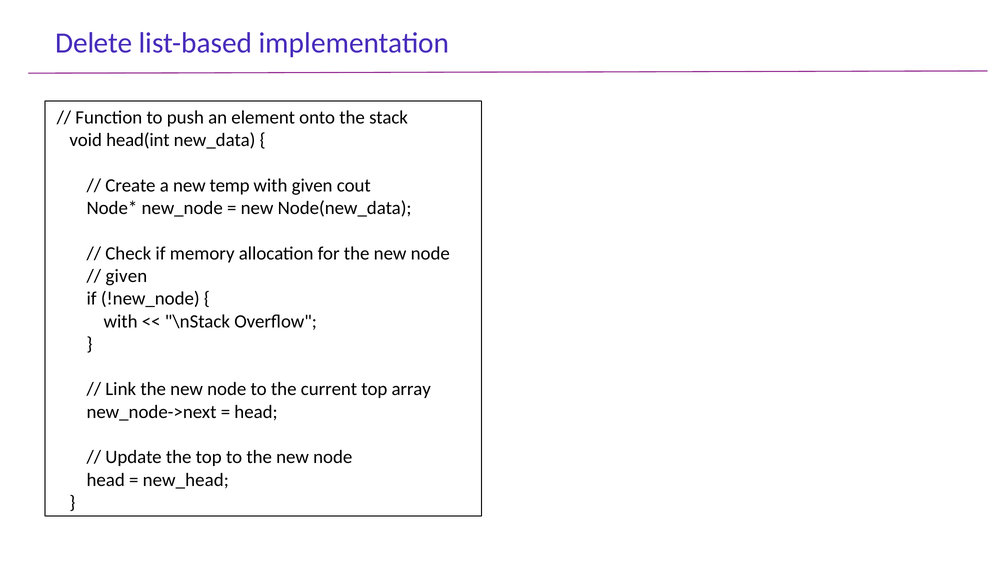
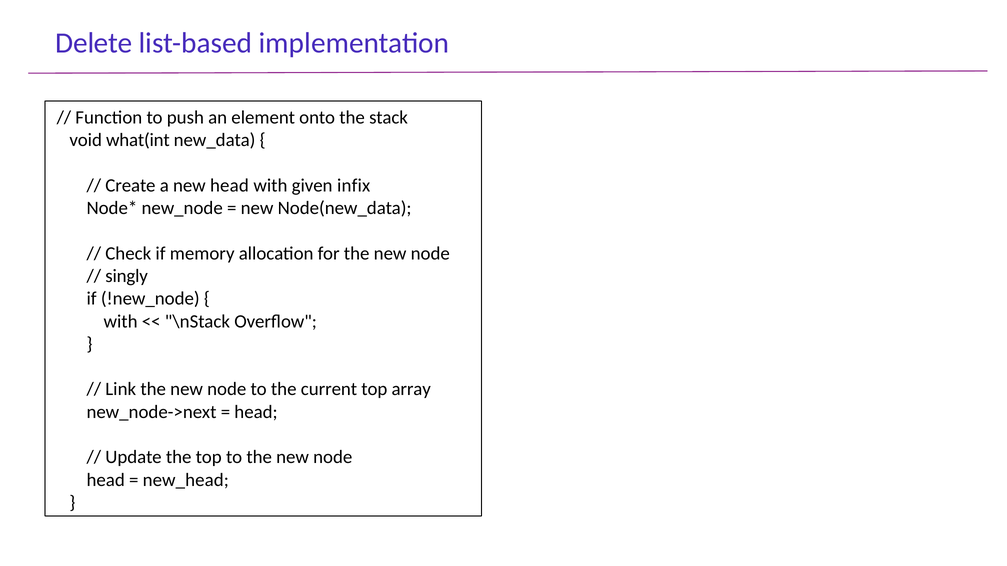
head(int: head(int -> what(int (138, 140)
new temp: temp -> head (229, 186)
cout: cout -> infix (354, 186)
given: given -> singly (127, 276)
